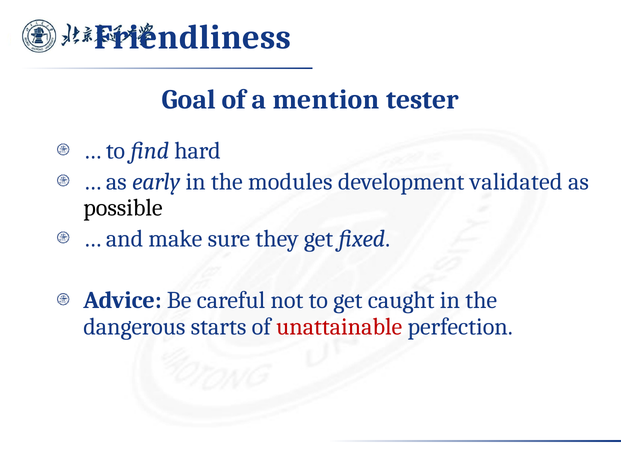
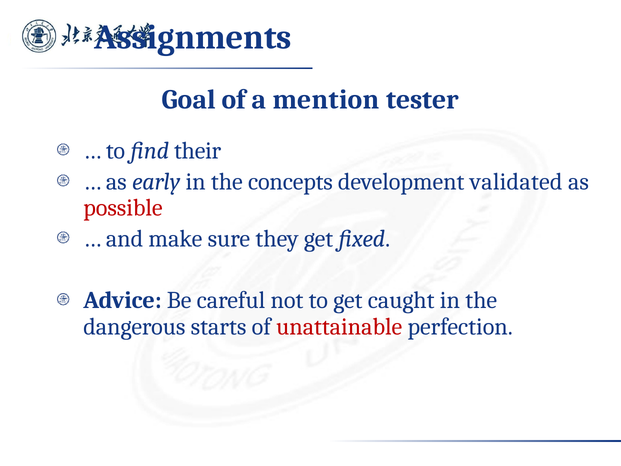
Friendliness: Friendliness -> Assignments (193, 37)
hard: hard -> their (198, 151)
modules: modules -> concepts (290, 181)
possible colour: black -> red (123, 208)
